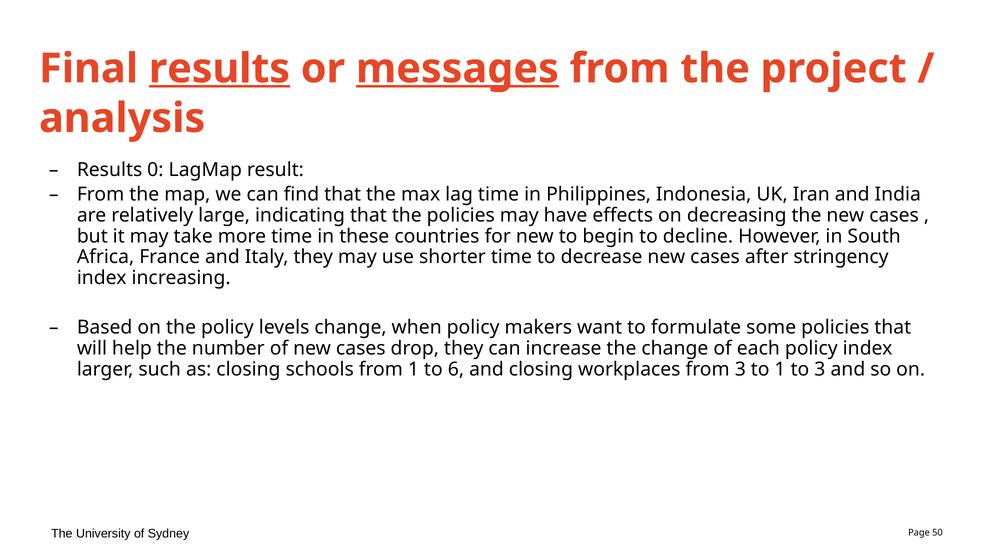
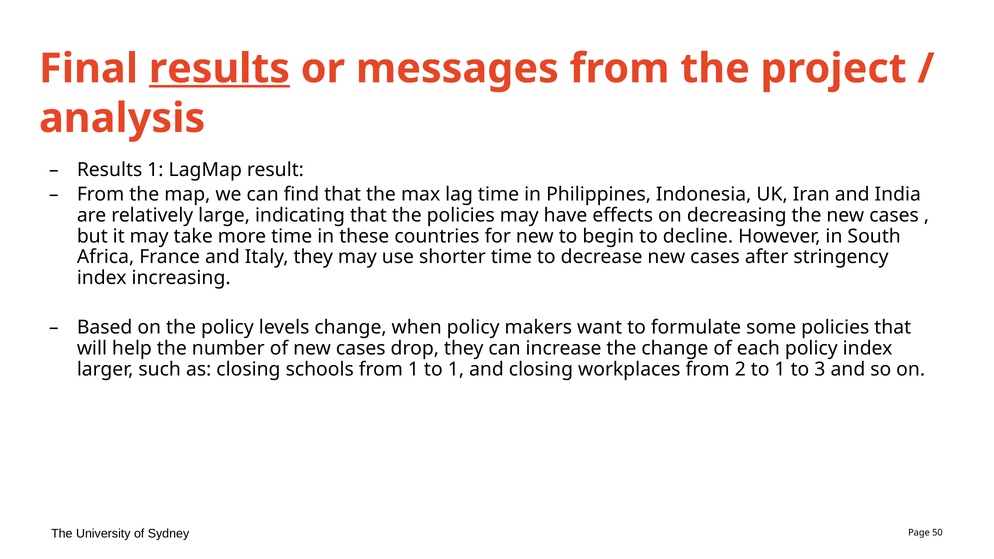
messages underline: present -> none (457, 69)
Results 0: 0 -> 1 (155, 170)
1 to 6: 6 -> 1 (456, 369)
from 3: 3 -> 2 (740, 369)
